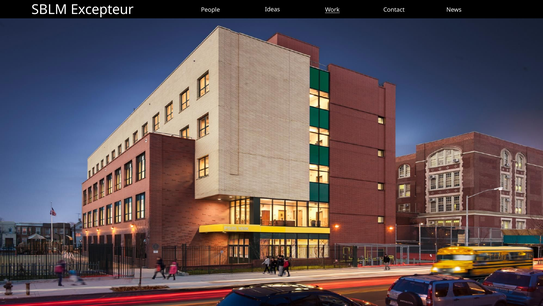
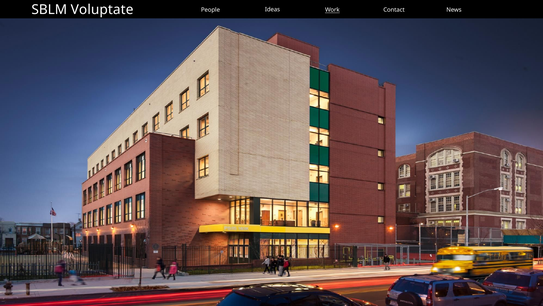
Excepteur: Excepteur -> Voluptate (102, 10)
